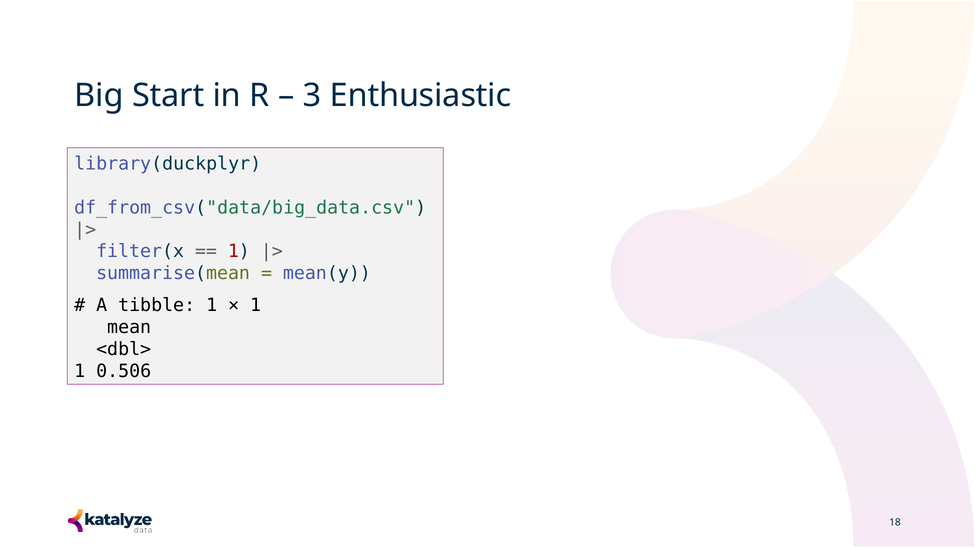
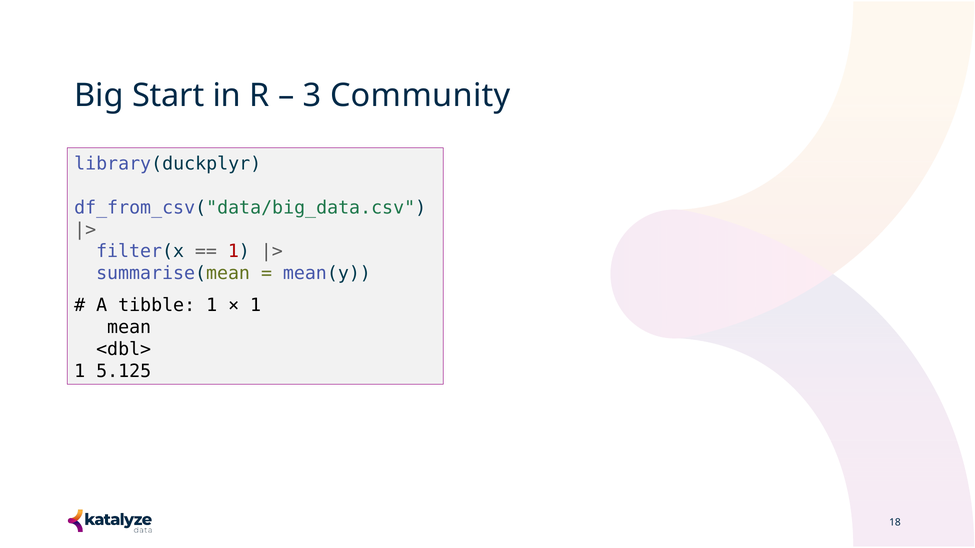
Enthusiastic: Enthusiastic -> Community (420, 95)
0.506: 0.506 -> 5.125 (124, 371)
